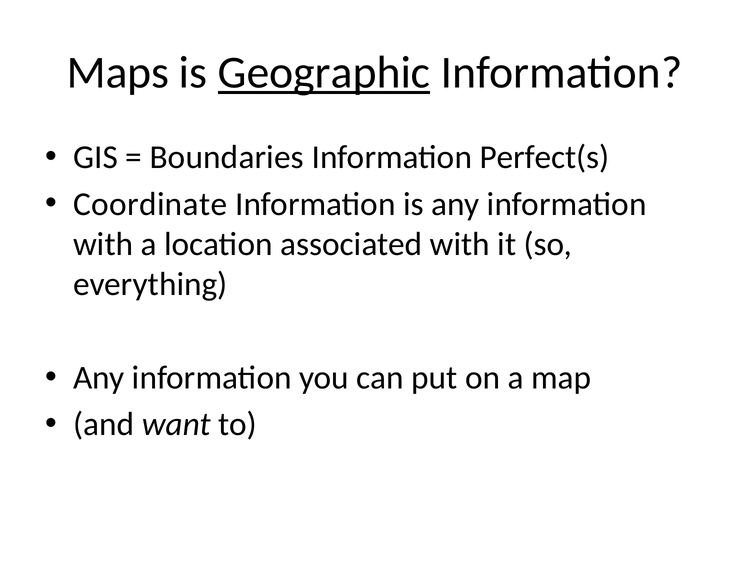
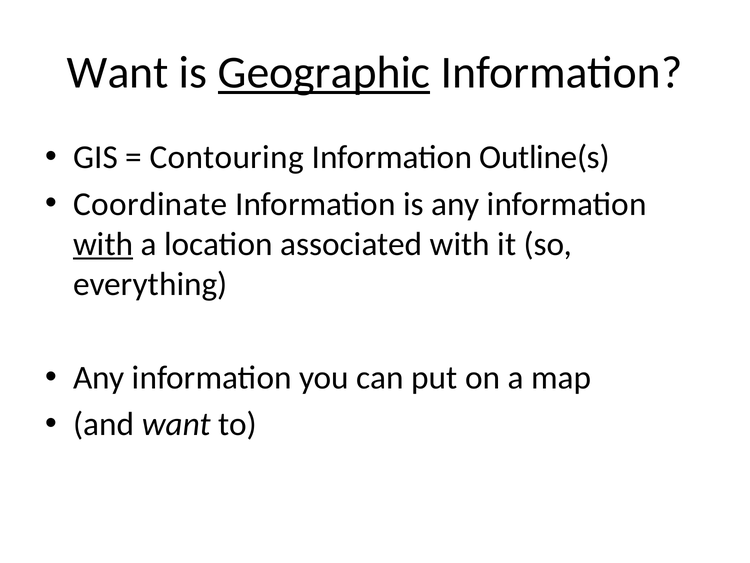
Maps: Maps -> Want (118, 73)
Boundaries: Boundaries -> Contouring (227, 157)
Perfect(s: Perfect(s -> Outline(s (545, 157)
with underline: none -> present (103, 244)
